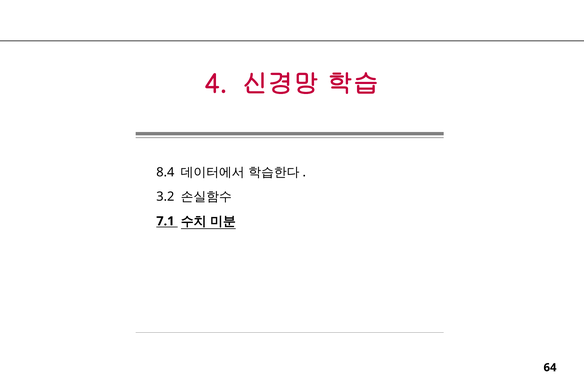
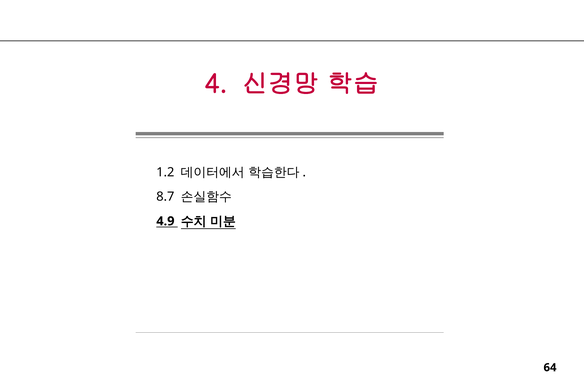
8.4: 8.4 -> 1.2 (165, 173)
3.2: 3.2 -> 8.7 (165, 197)
7.1: 7.1 -> 4.9 (165, 222)
